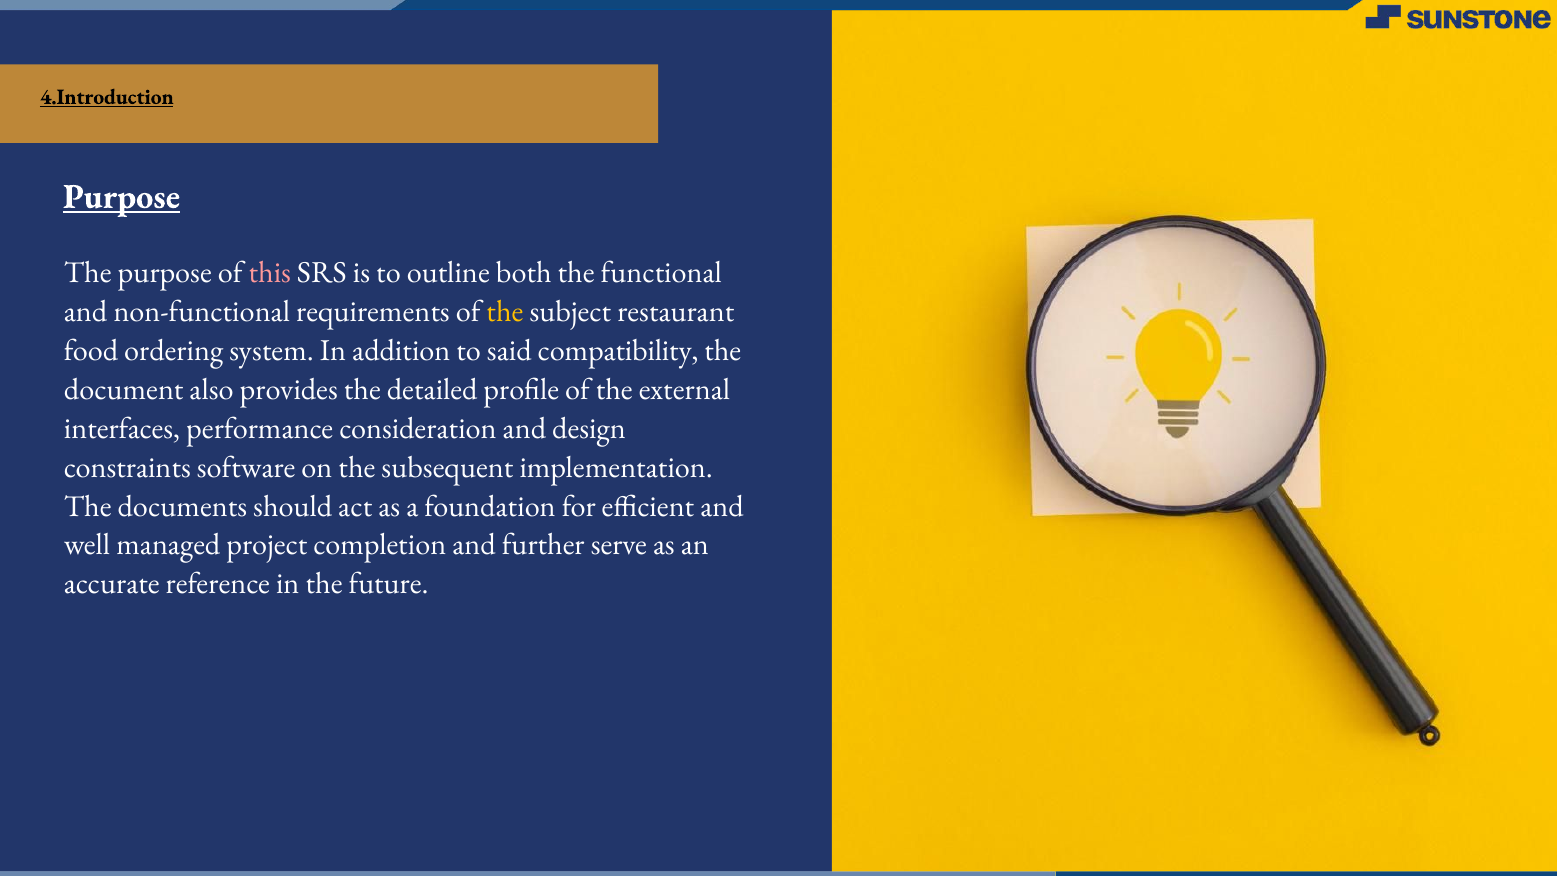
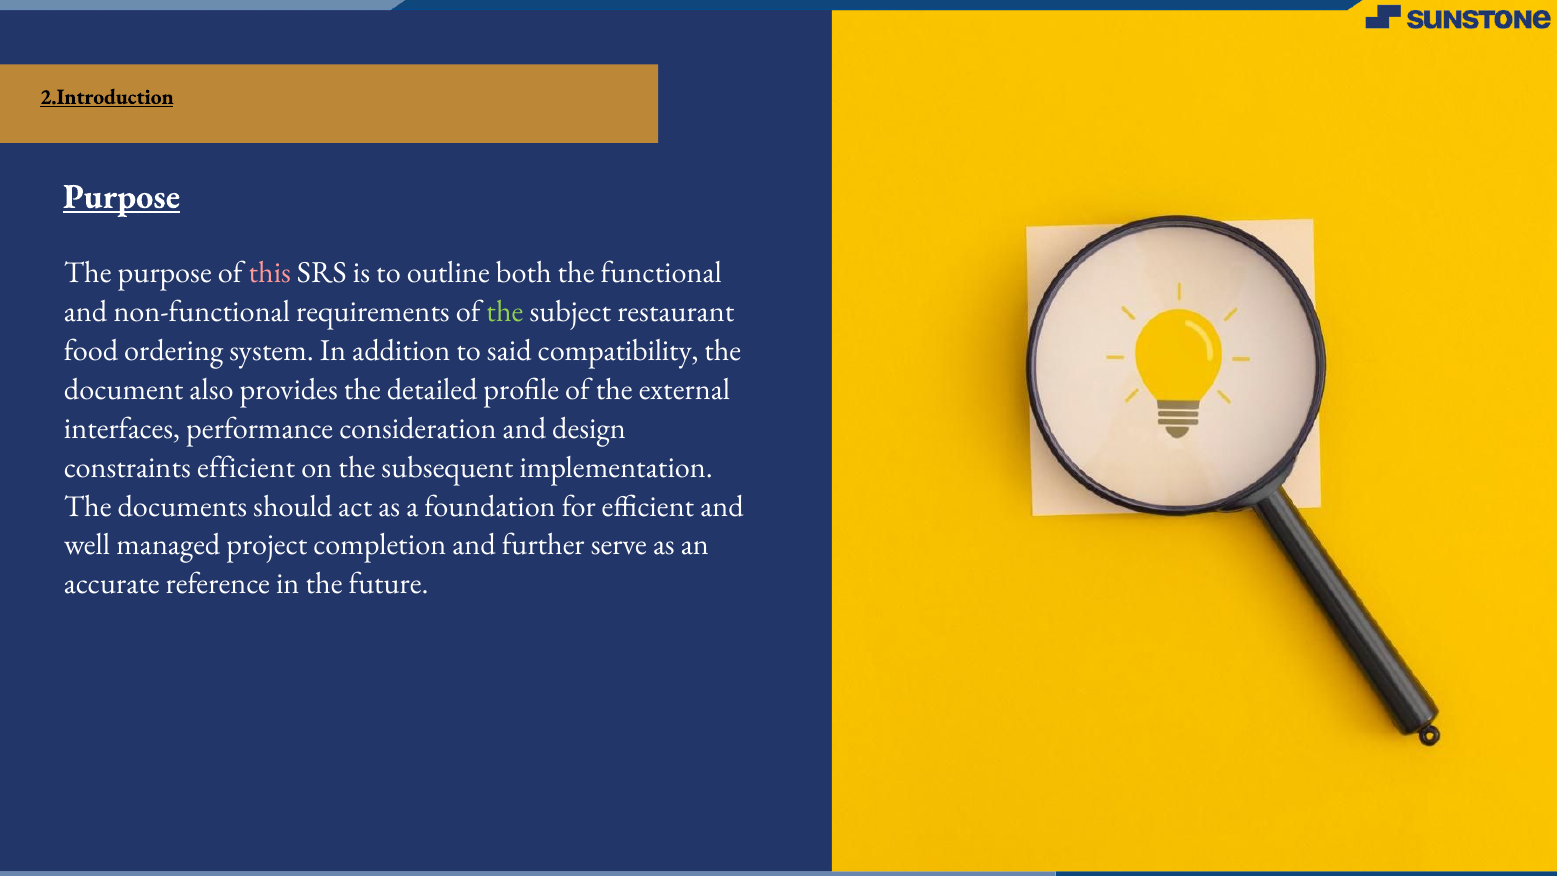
4.Introduction: 4.Introduction -> 2.Introduction (107, 97)
the colour: yellow -> light green (505, 312)
constraints software: software -> efficient (246, 467)
